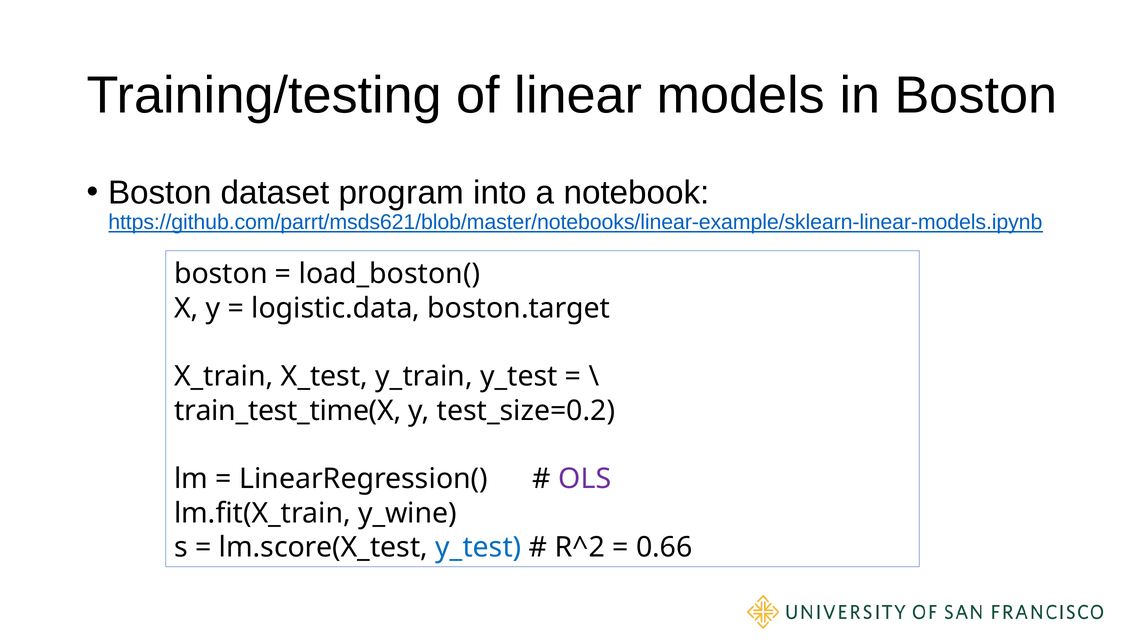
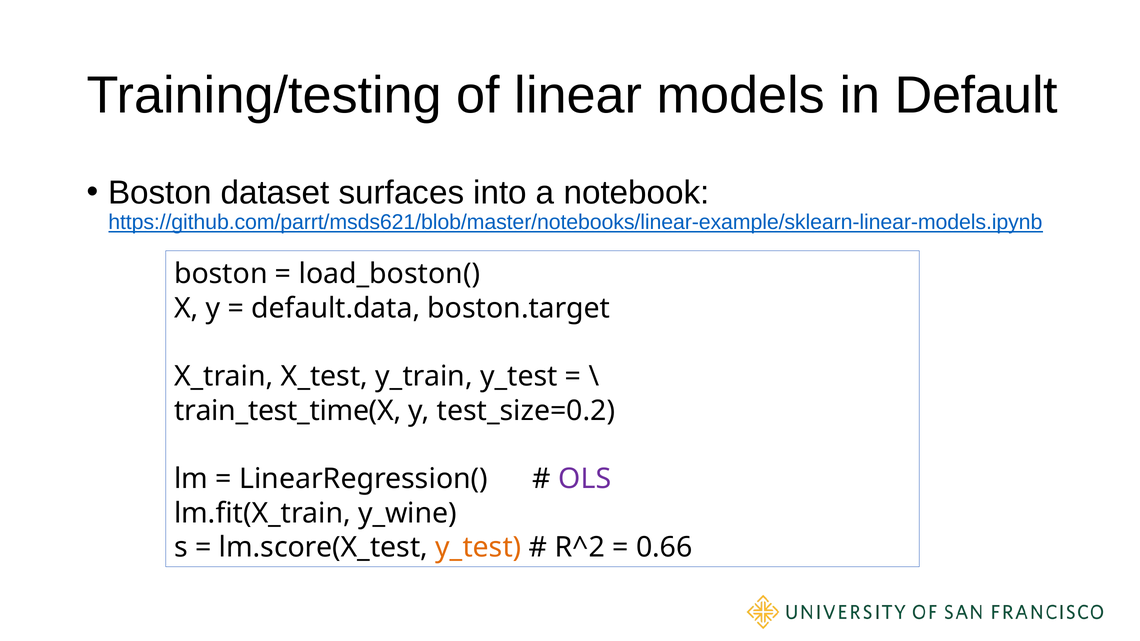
in Boston: Boston -> Default (976, 96)
program: program -> surfaces (401, 193)
logistic.data: logistic.data -> default.data (336, 308)
y_test colour: blue -> orange (478, 548)
